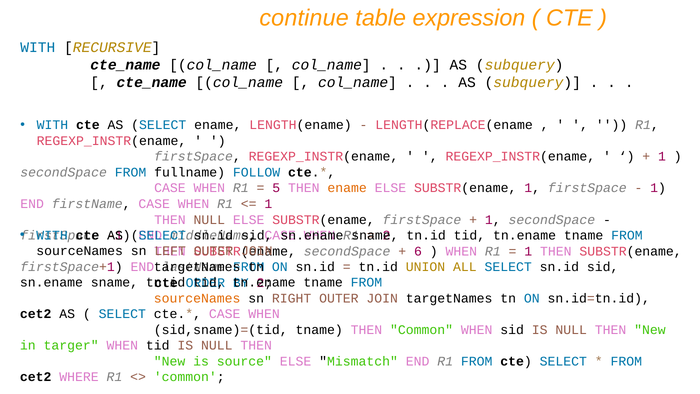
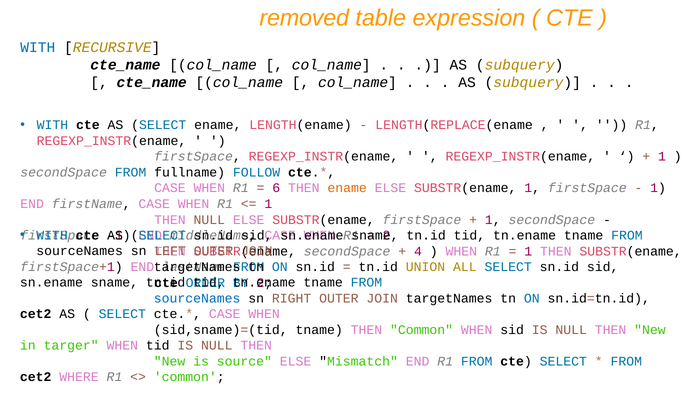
continue: continue -> removed (304, 18)
5: 5 -> 6 (276, 188)
6: 6 -> 4 (418, 251)
sourceNames colour: orange -> blue (197, 298)
